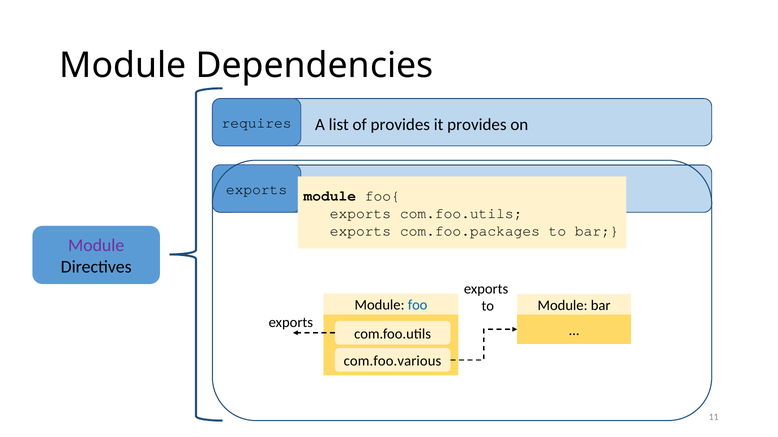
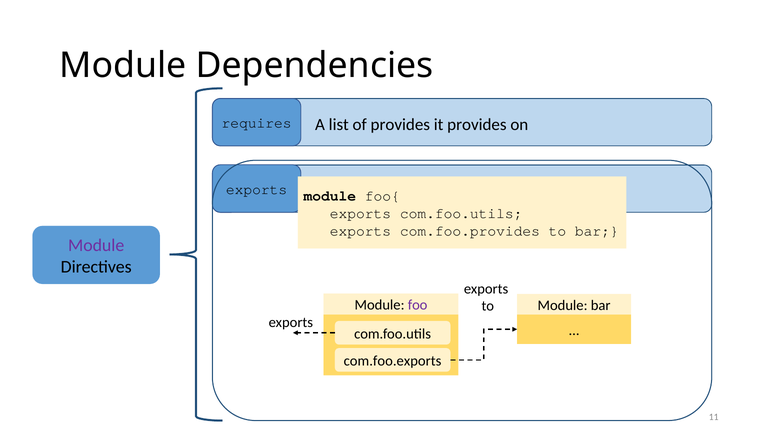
com.foo.packages: com.foo.packages -> com.foo.provides (470, 231)
foo colour: blue -> purple (418, 306)
com.foo.various: com.foo.various -> com.foo.exports (393, 361)
